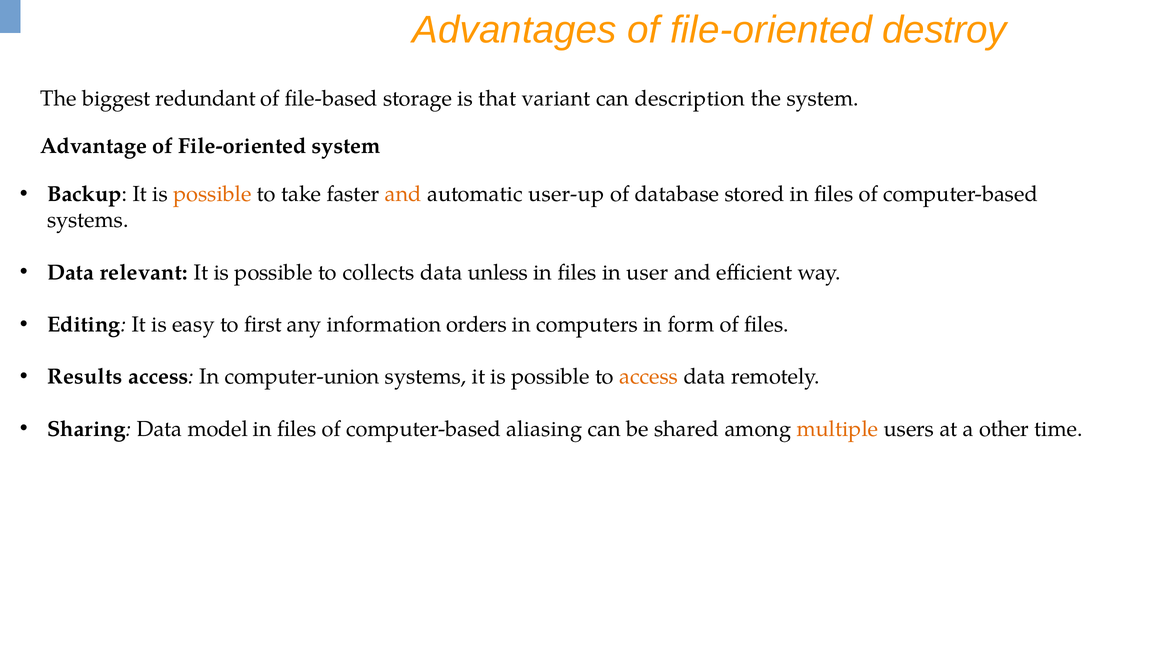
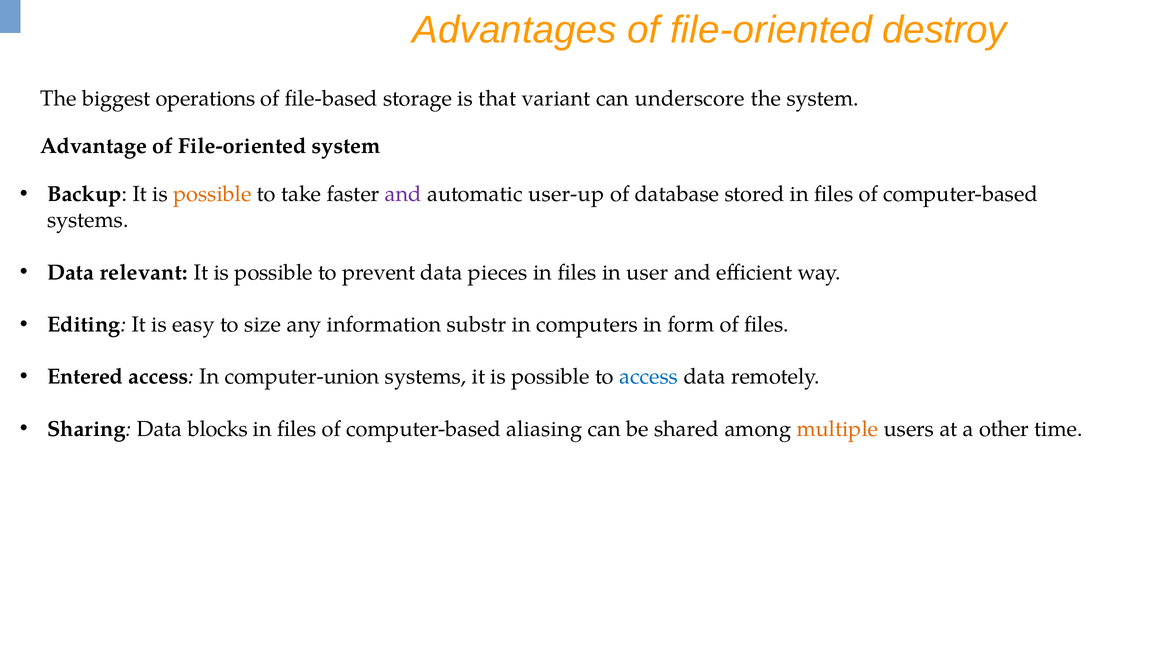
redundant: redundant -> operations (206, 98)
description: description -> underscore (690, 98)
and colour: orange -> purple (403, 194)
collects: collects -> prevent (379, 272)
unless: unless -> pieces (498, 272)
first: first -> size (263, 325)
orders: orders -> substr (476, 325)
Results: Results -> Entered (85, 377)
access colour: orange -> blue (649, 377)
model: model -> blocks (218, 429)
